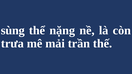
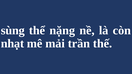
trưa: trưa -> nhạt (12, 44)
